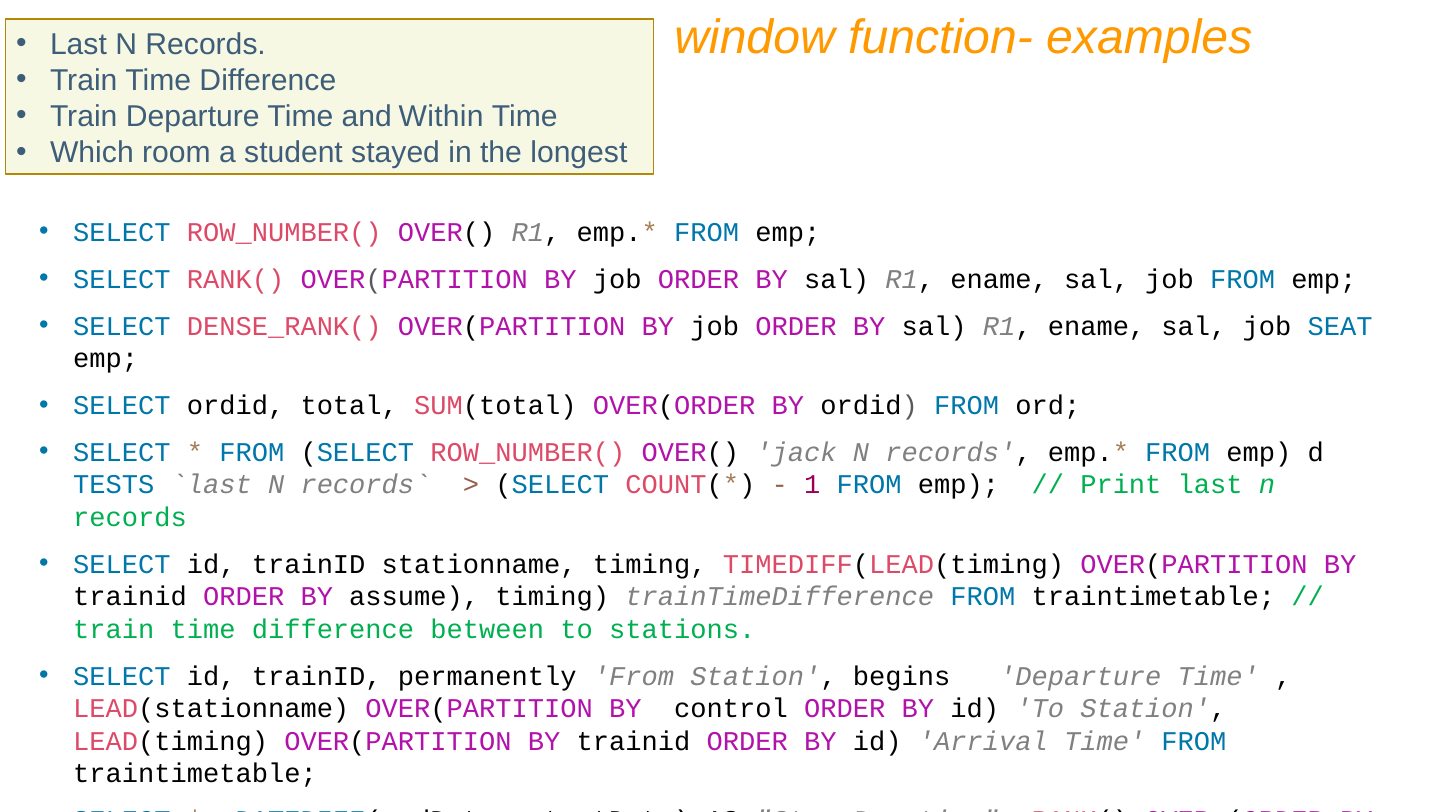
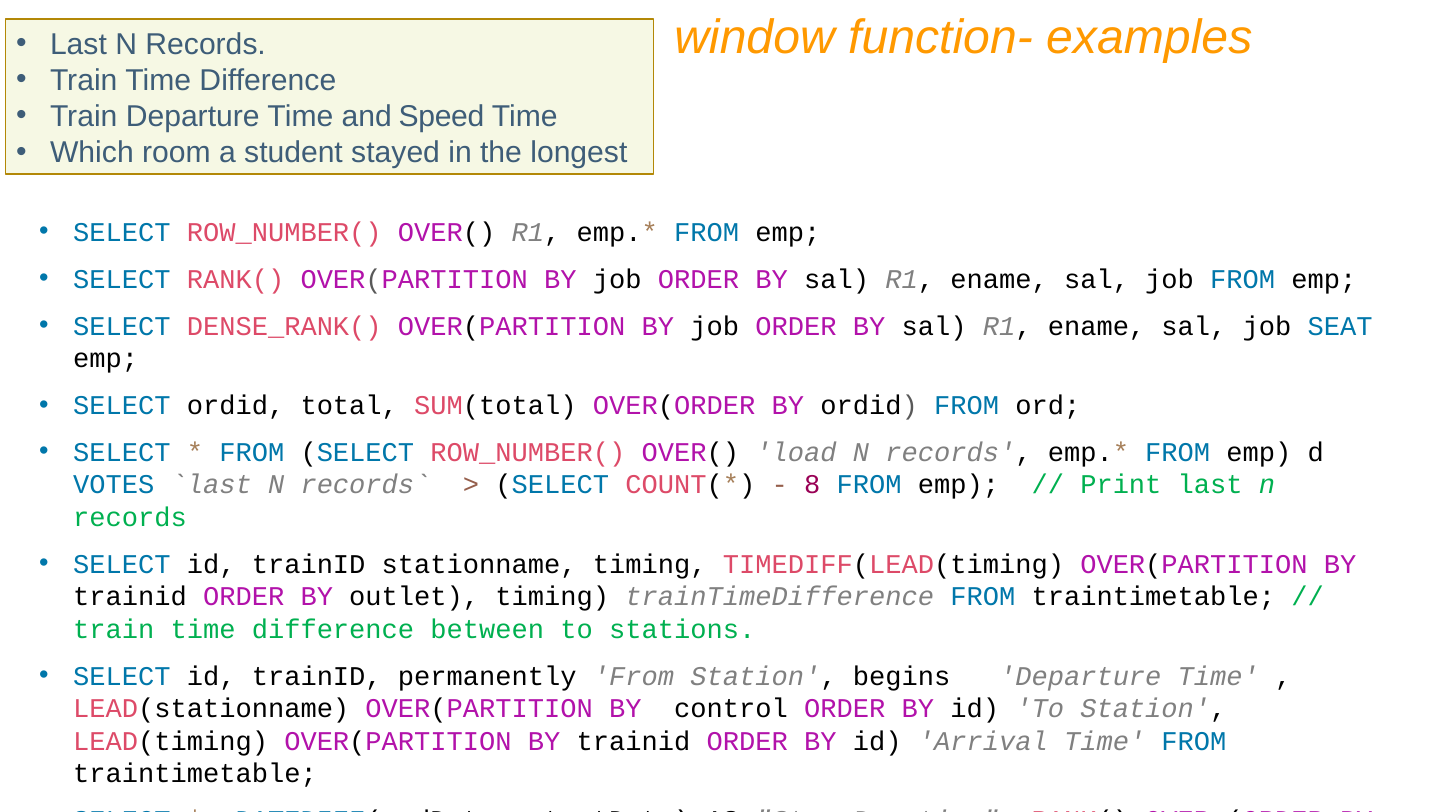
Within: Within -> Speed (441, 117)
jack: jack -> load (796, 453)
TESTS: TESTS -> VOTES (114, 485)
1: 1 -> 8 (812, 485)
assume: assume -> outlet (414, 597)
